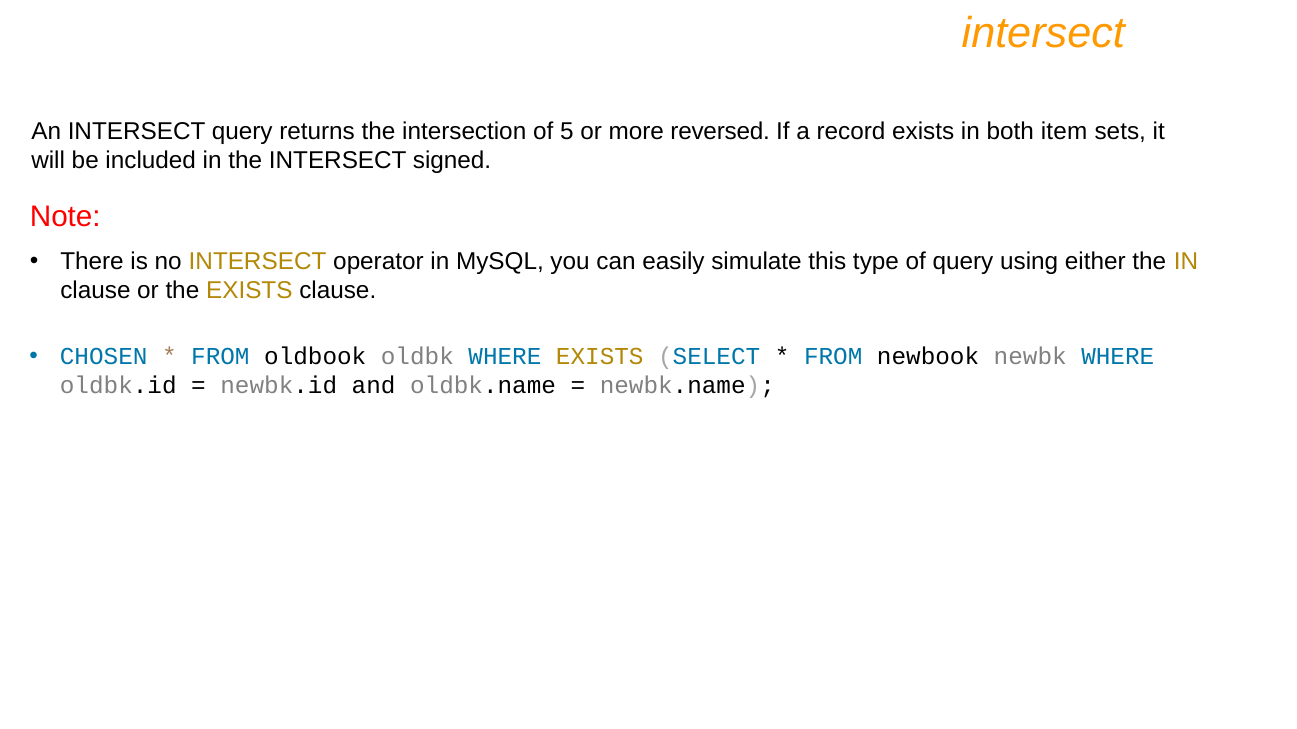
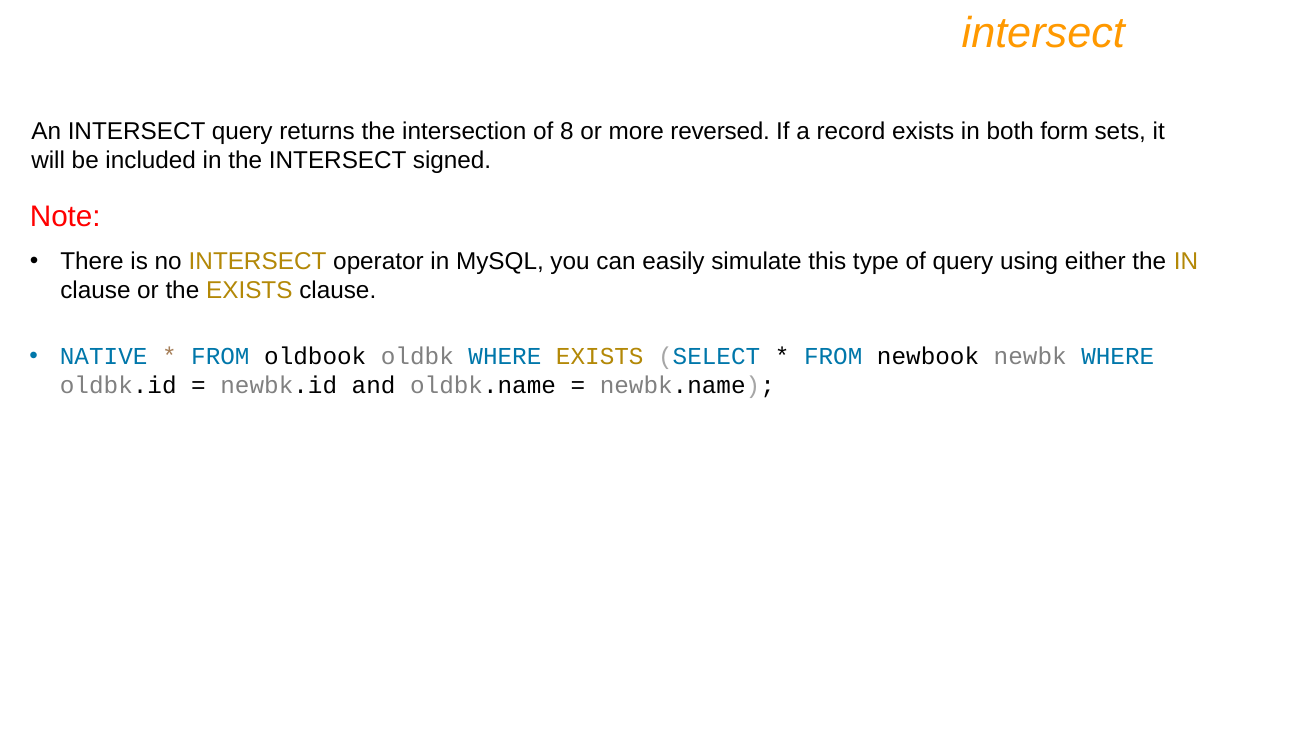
5: 5 -> 8 (567, 131)
item: item -> form (1064, 131)
CHOSEN: CHOSEN -> NATIVE (104, 357)
